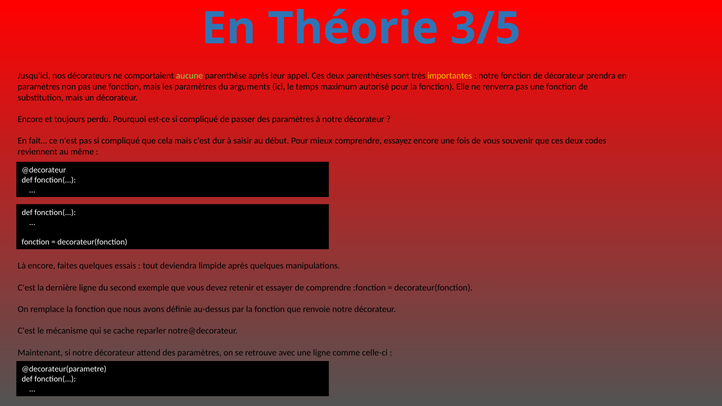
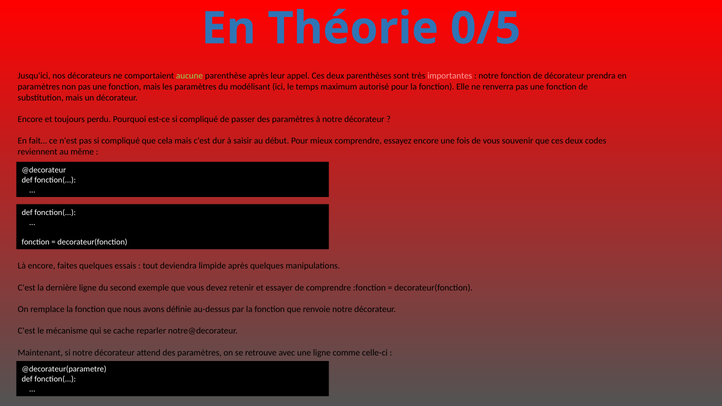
3/5: 3/5 -> 0/5 (485, 28)
importantes colour: yellow -> pink (450, 76)
arguments: arguments -> modélisant (250, 87)
